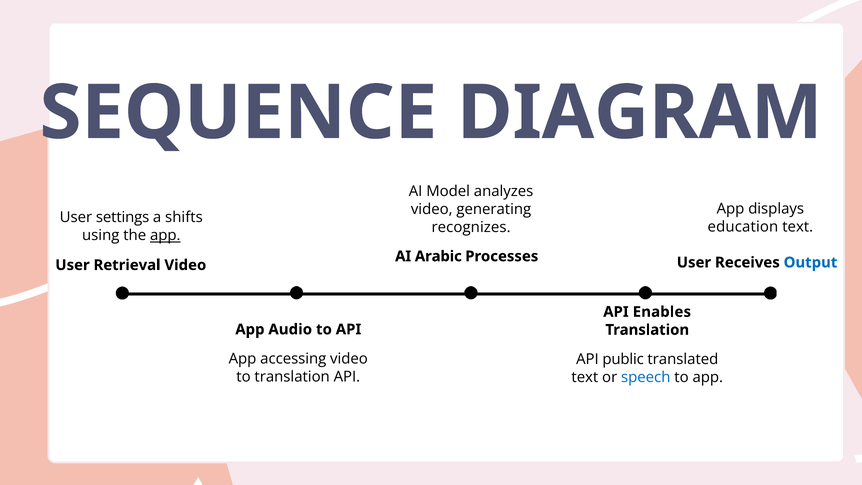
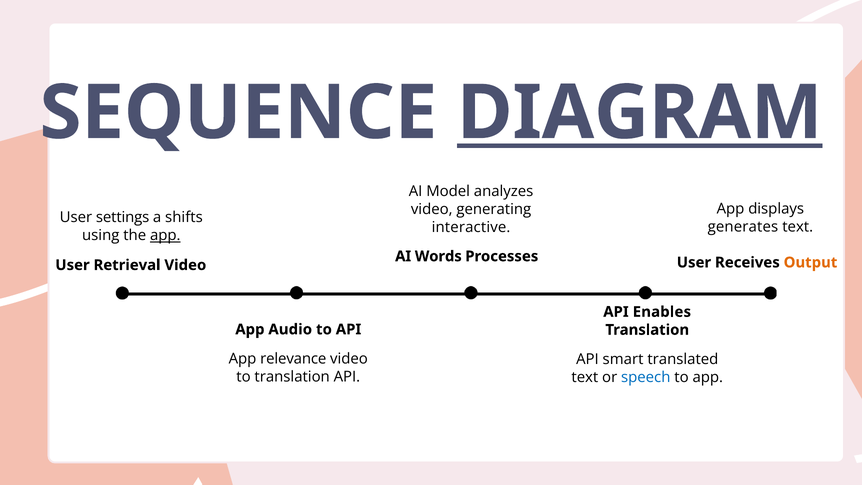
DIAGRAM underline: none -> present (640, 113)
education: education -> generates (743, 227)
recognizes: recognizes -> interactive (471, 227)
Arabic: Arabic -> Words (438, 256)
Output colour: blue -> orange (810, 262)
accessing: accessing -> relevance (293, 359)
public: public -> smart (623, 359)
